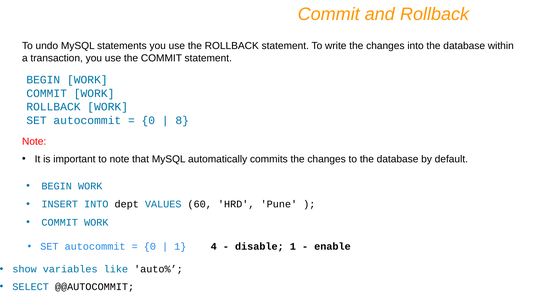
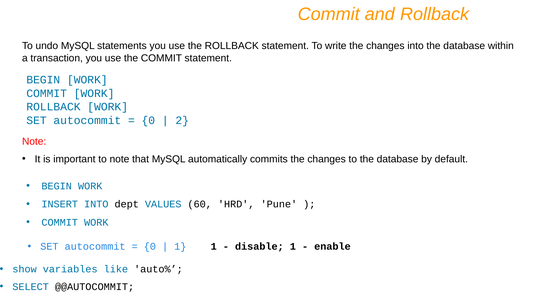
8: 8 -> 2 (182, 121)
1 4: 4 -> 1 (214, 247)
